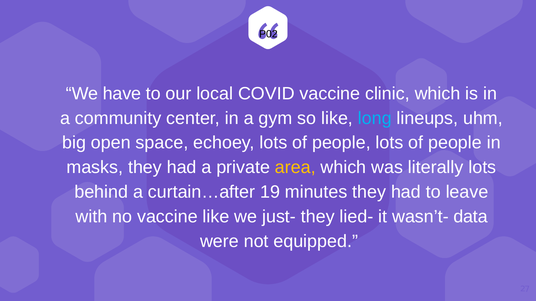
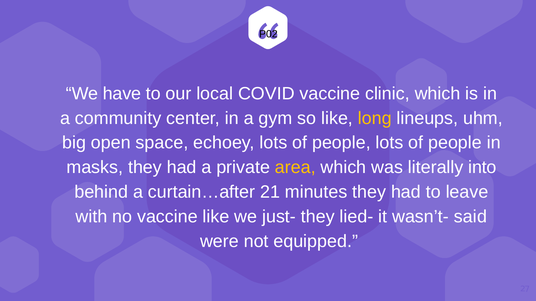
long colour: light blue -> yellow (375, 118)
literally lots: lots -> into (482, 168)
19: 19 -> 21 (270, 192)
data: data -> said (470, 217)
